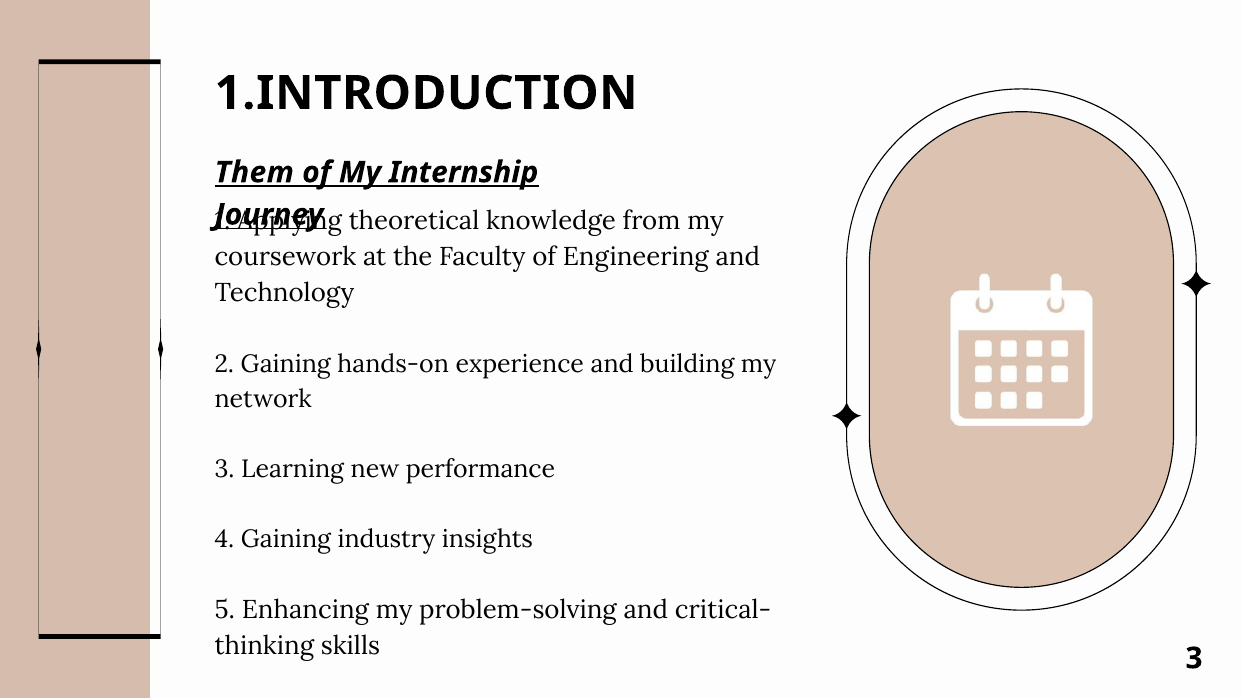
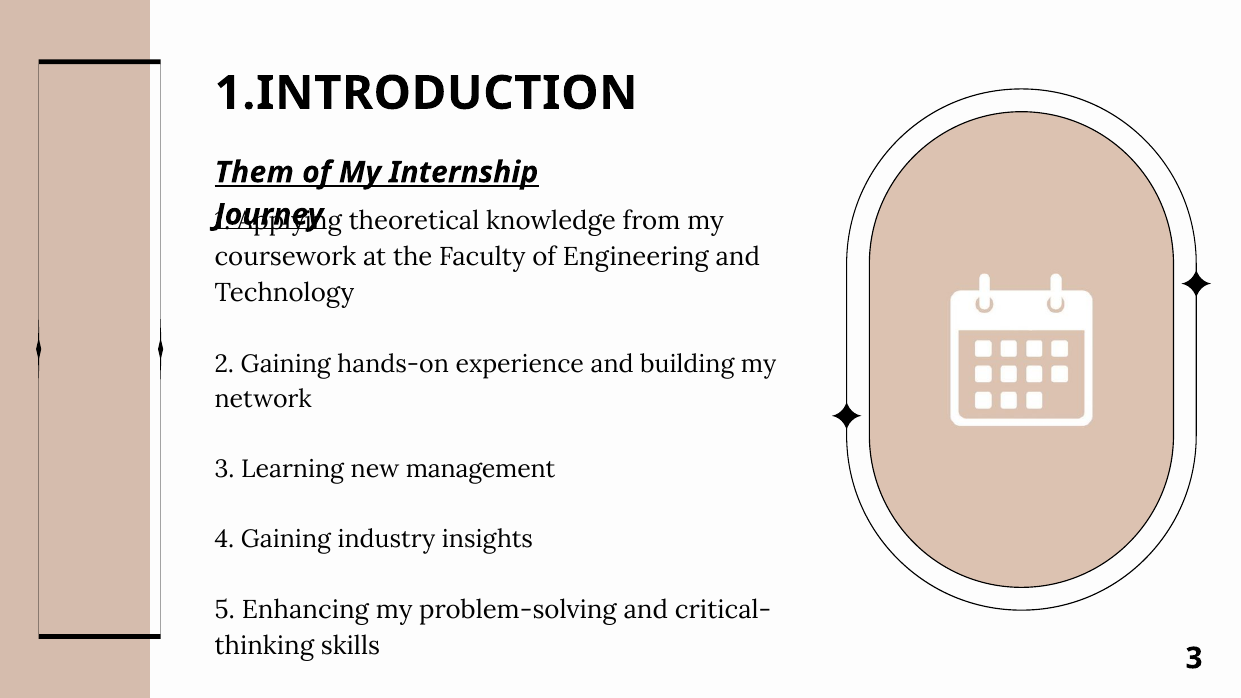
performance: performance -> management (481, 470)
